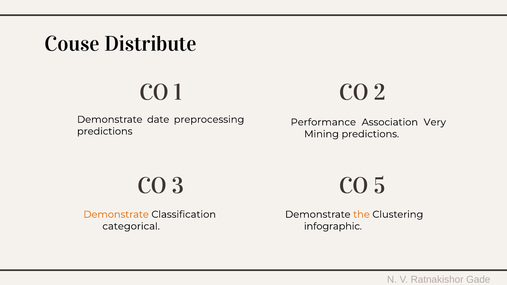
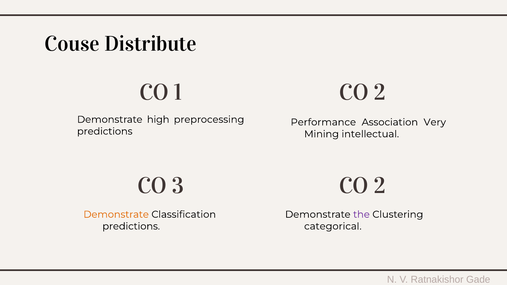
date: date -> high (158, 120)
Mining predictions: predictions -> intellectual (370, 134)
5: 5 -> 2 (380, 186)
the colour: orange -> purple (361, 215)
categorical: categorical -> predictions (131, 226)
infographic: infographic -> categorical (333, 226)
